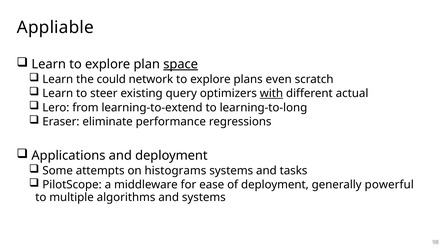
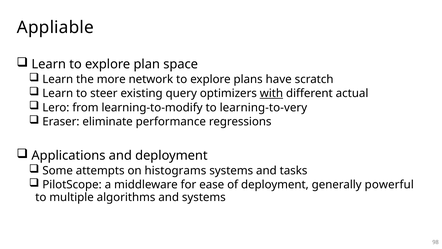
space underline: present -> none (181, 64)
could: could -> more (111, 79)
even: even -> have (279, 79)
learning-to-extend: learning-to-extend -> learning-to-modify (152, 107)
learning-to-long: learning-to-long -> learning-to-very (263, 107)
